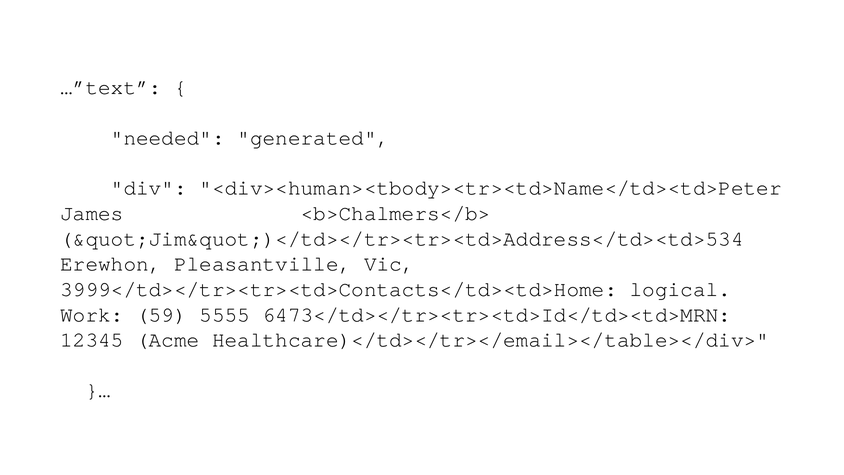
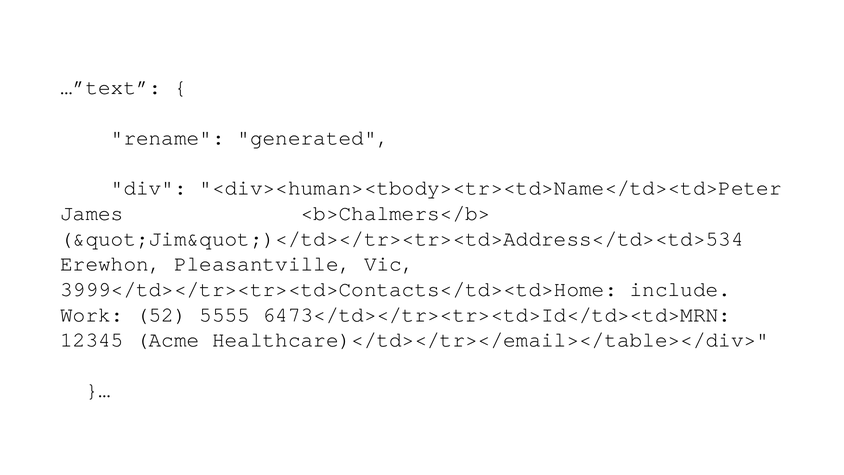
needed: needed -> rename (168, 137)
logical: logical -> include (680, 289)
59: 59 -> 52 (161, 314)
